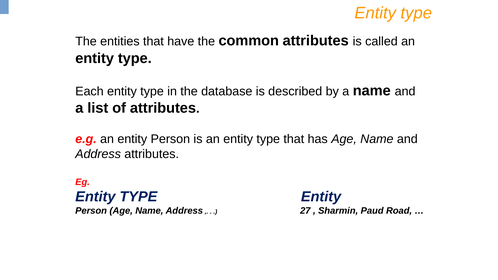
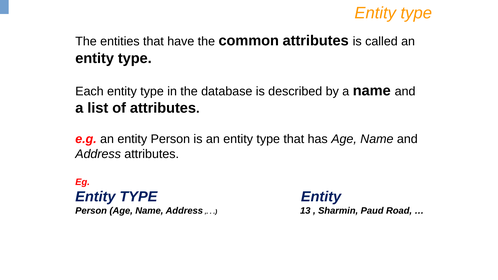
27: 27 -> 13 (305, 211)
